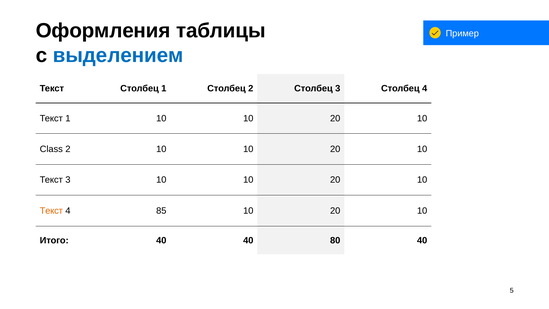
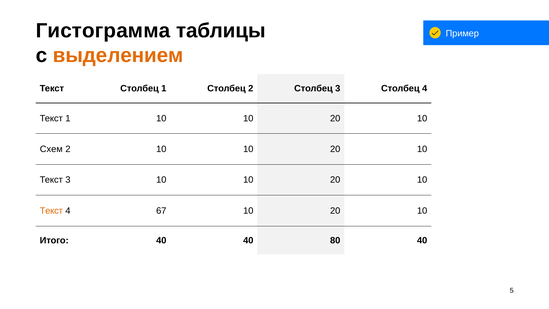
Оформления: Оформления -> Гистограмма (103, 31)
выделением colour: blue -> orange (118, 55)
Class: Class -> Схем (51, 149)
85: 85 -> 67 (161, 211)
